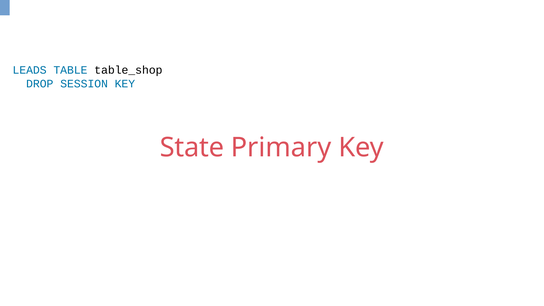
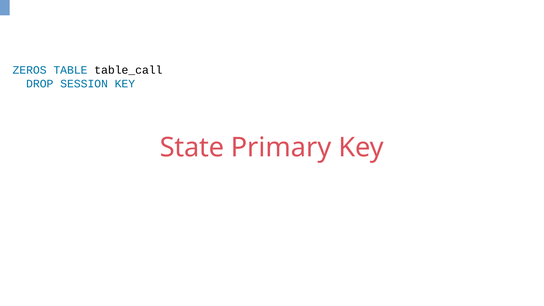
LEADS: LEADS -> ZEROS (30, 70)
table_shop: table_shop -> table_call (128, 70)
